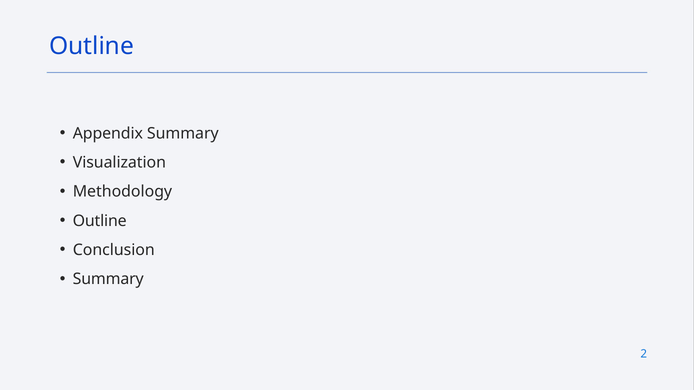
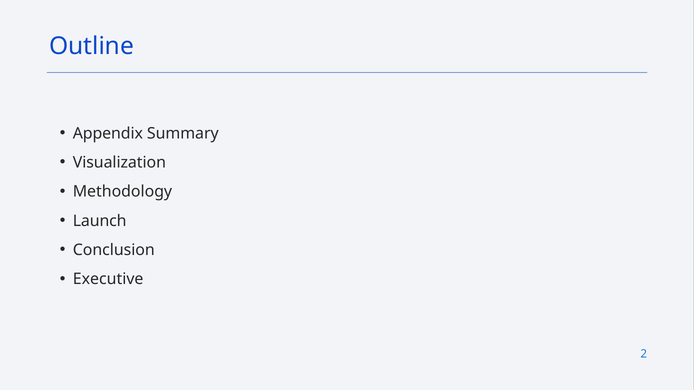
Outline: Outline -> Launch (100, 221)
Summary: Summary -> Executive (108, 279)
